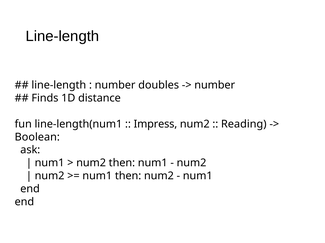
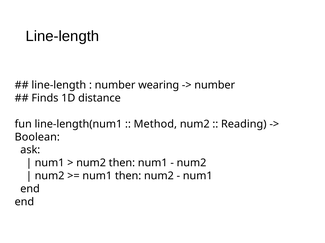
doubles: doubles -> wearing (159, 85)
Impress: Impress -> Method (155, 124)
